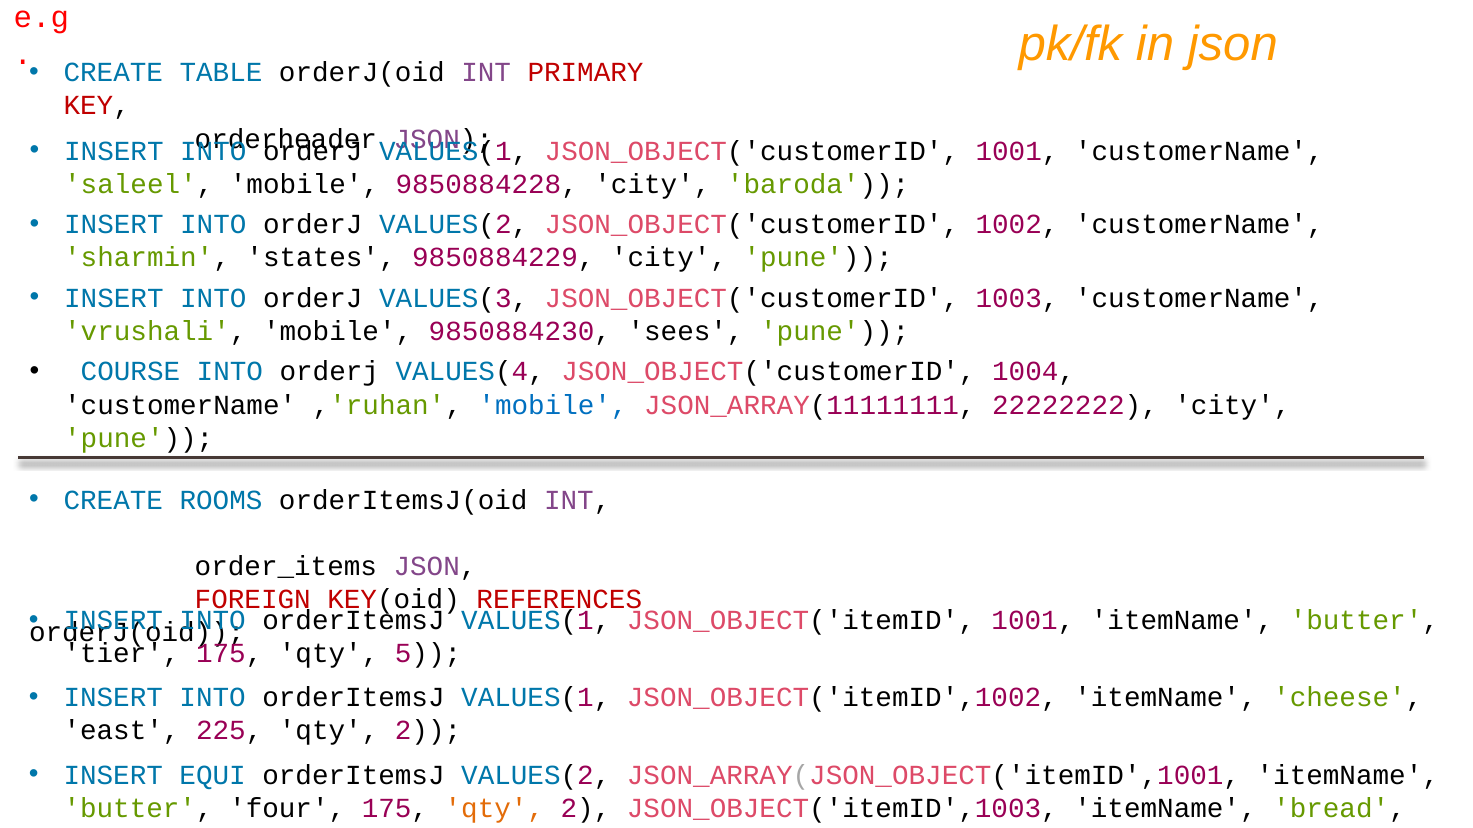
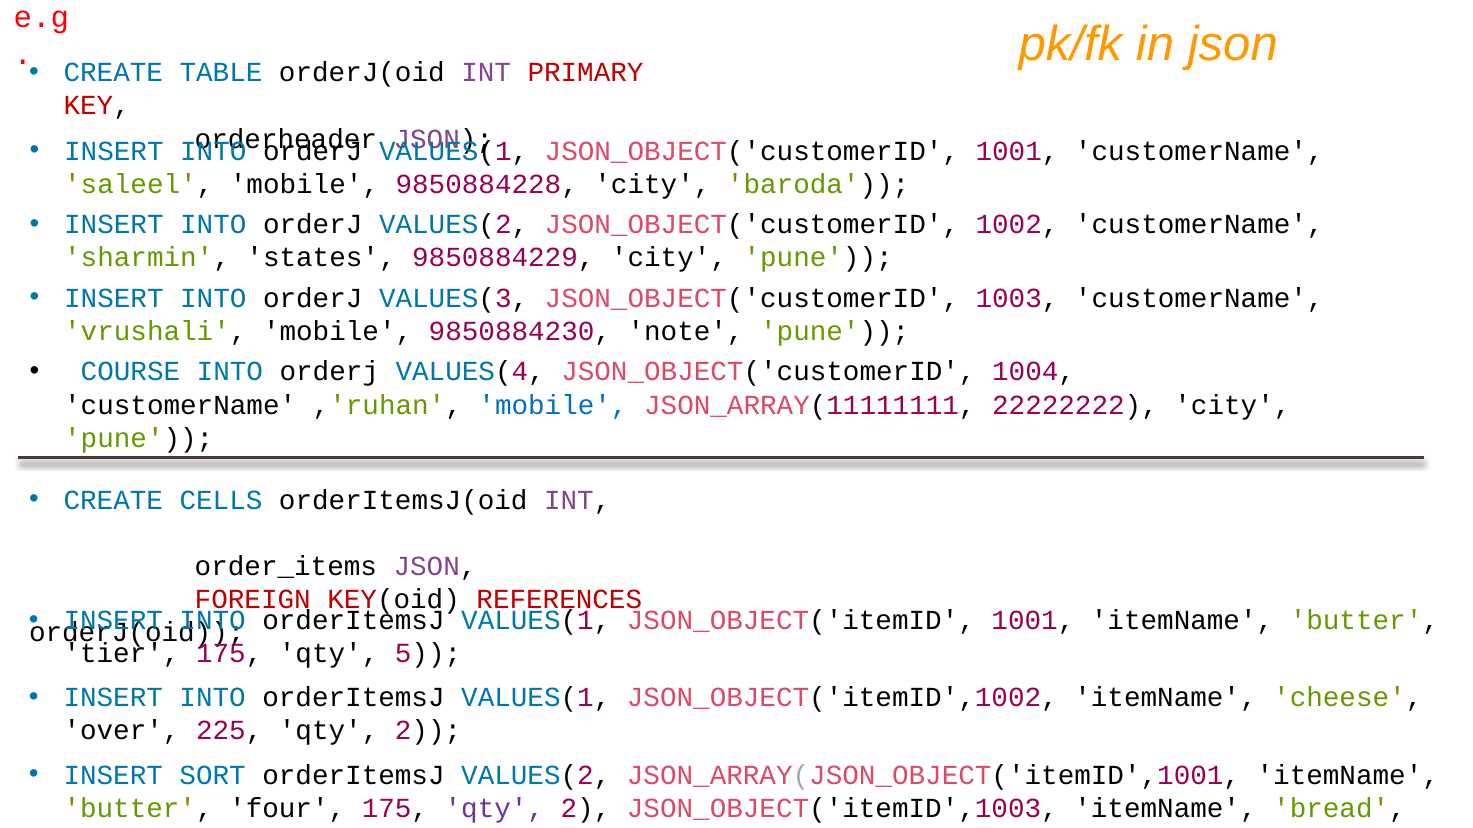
sees: sees -> note (686, 332)
ROOMS: ROOMS -> CELLS (221, 501)
east: east -> over (121, 731)
EQUI: EQUI -> SORT (213, 776)
qty colour: orange -> purple (494, 809)
